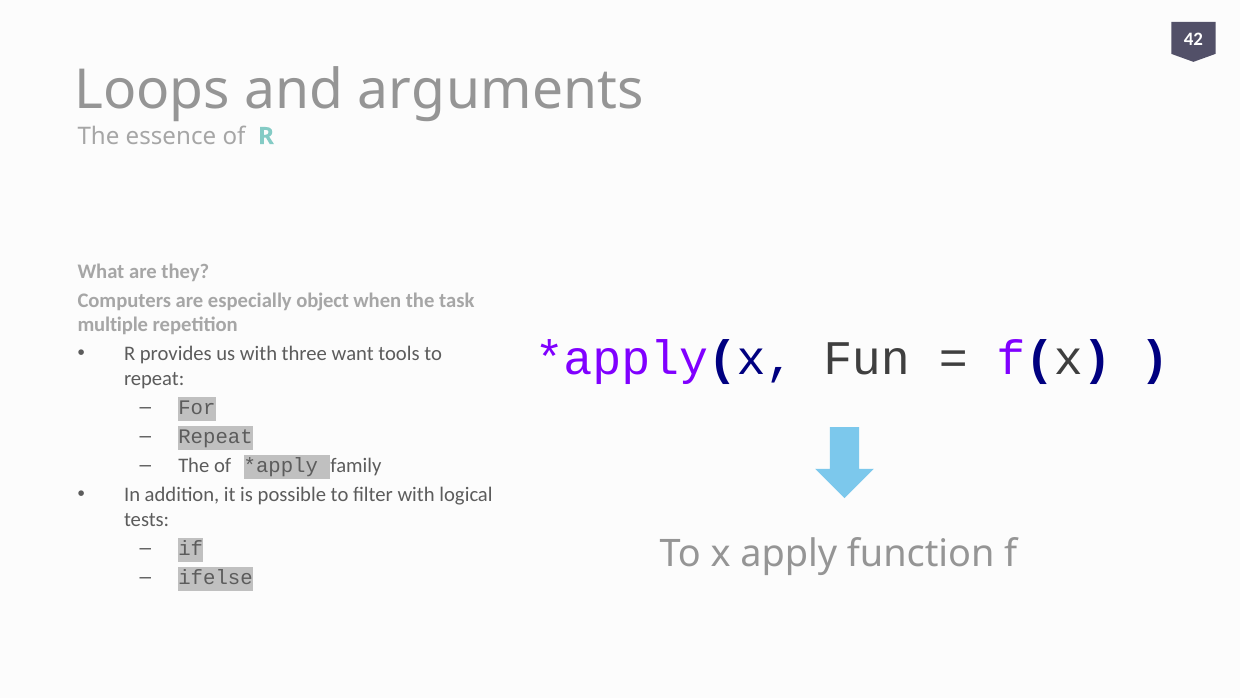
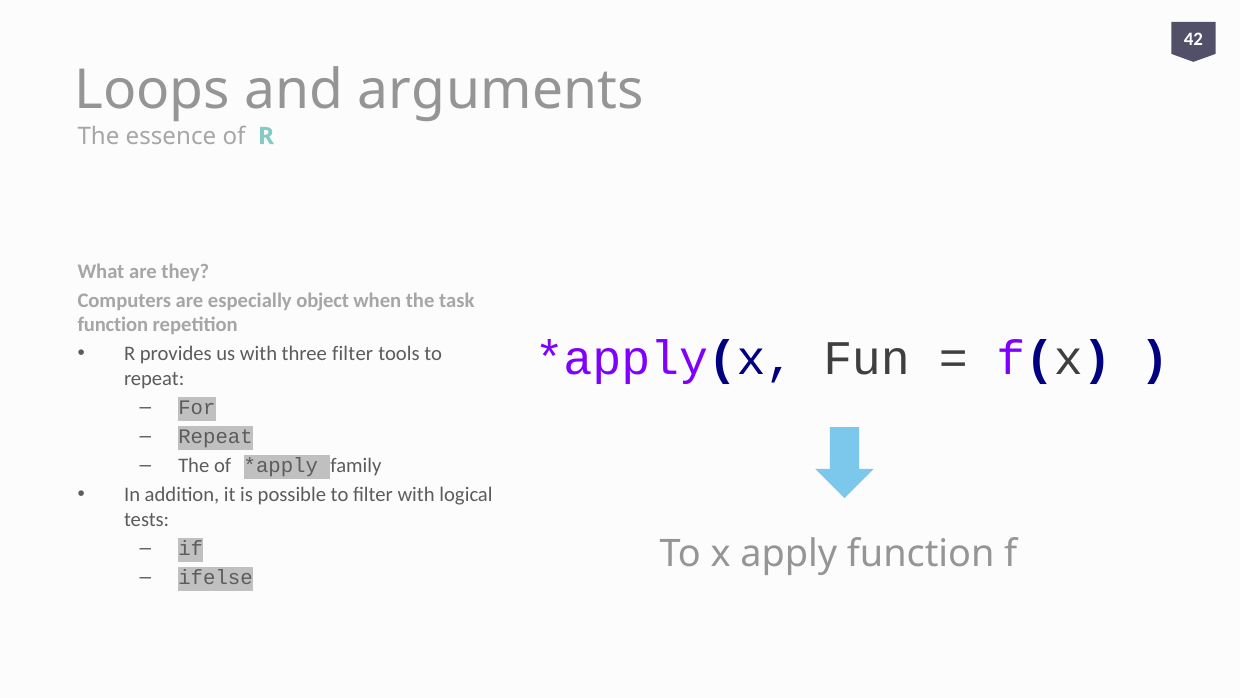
multiple: multiple -> function (113, 325)
three want: want -> filter (353, 354)
